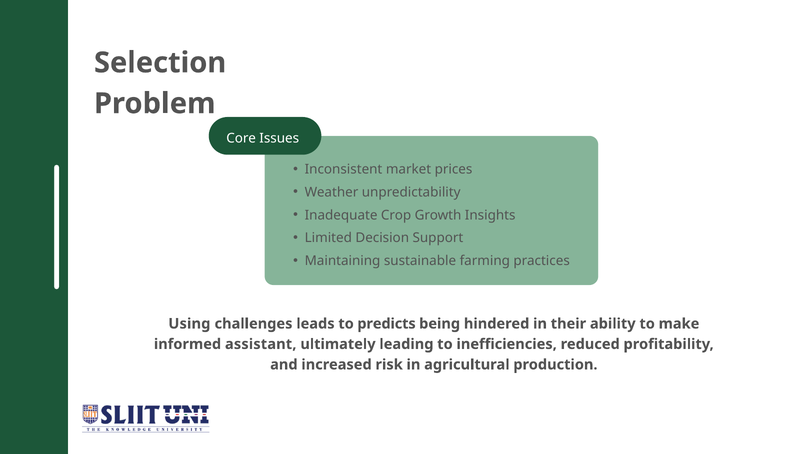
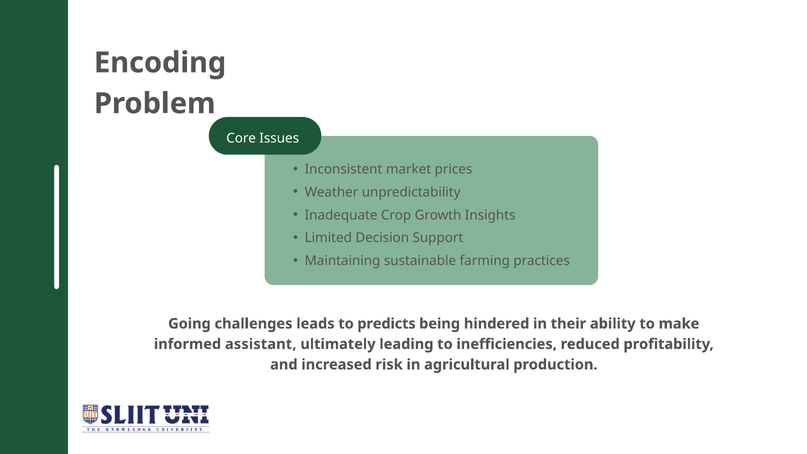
Selection: Selection -> Encoding (160, 63)
Using: Using -> Going (189, 324)
